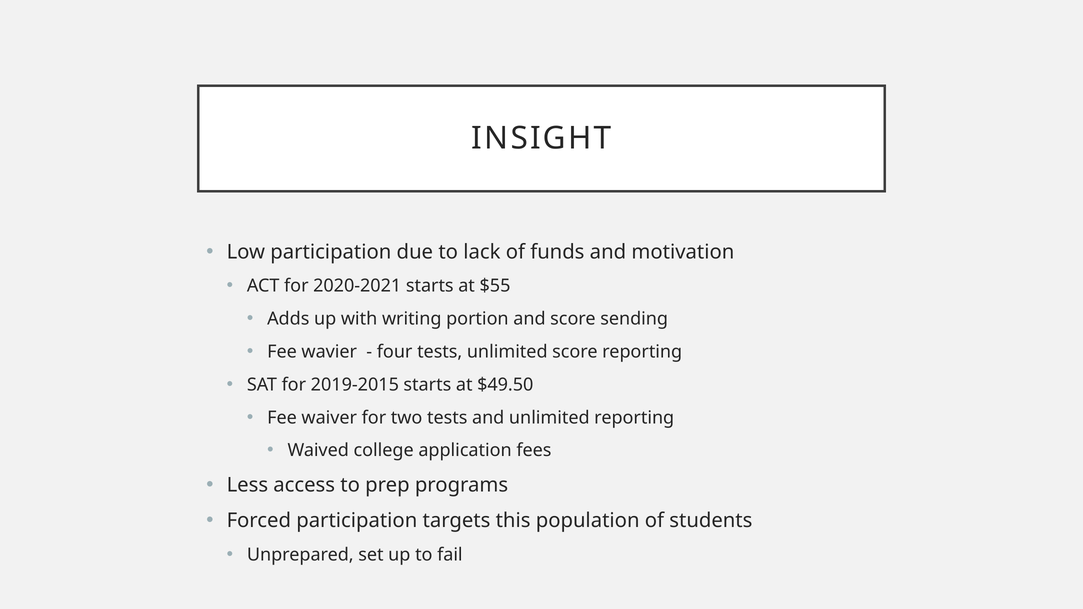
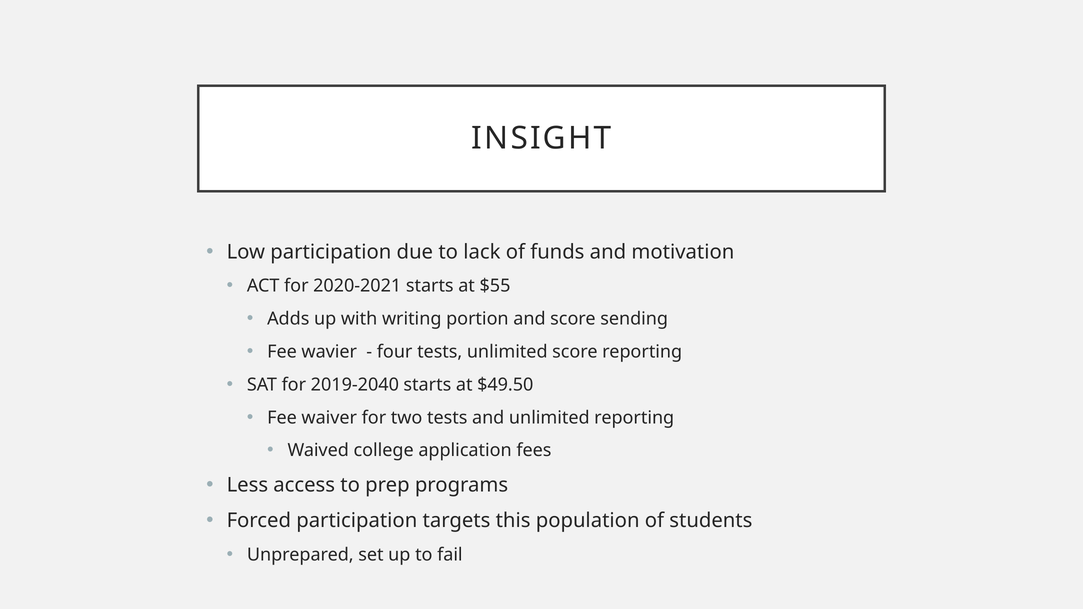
2019-2015: 2019-2015 -> 2019-2040 (355, 385)
